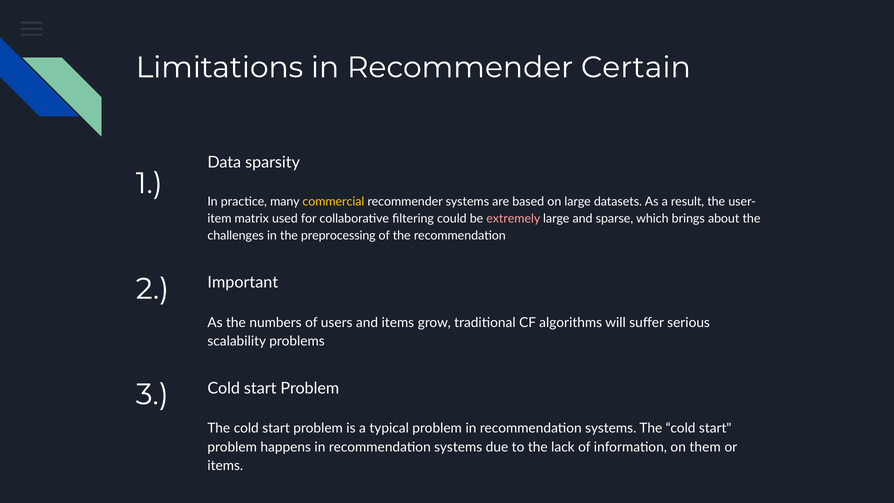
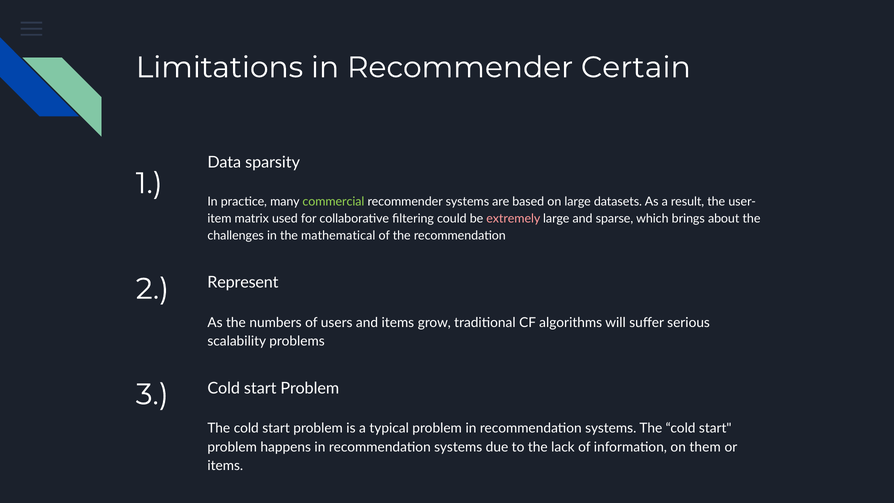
commercial colour: yellow -> light green (333, 201)
preprocessing: preprocessing -> mathematical (338, 236)
Important: Important -> Represent (243, 283)
